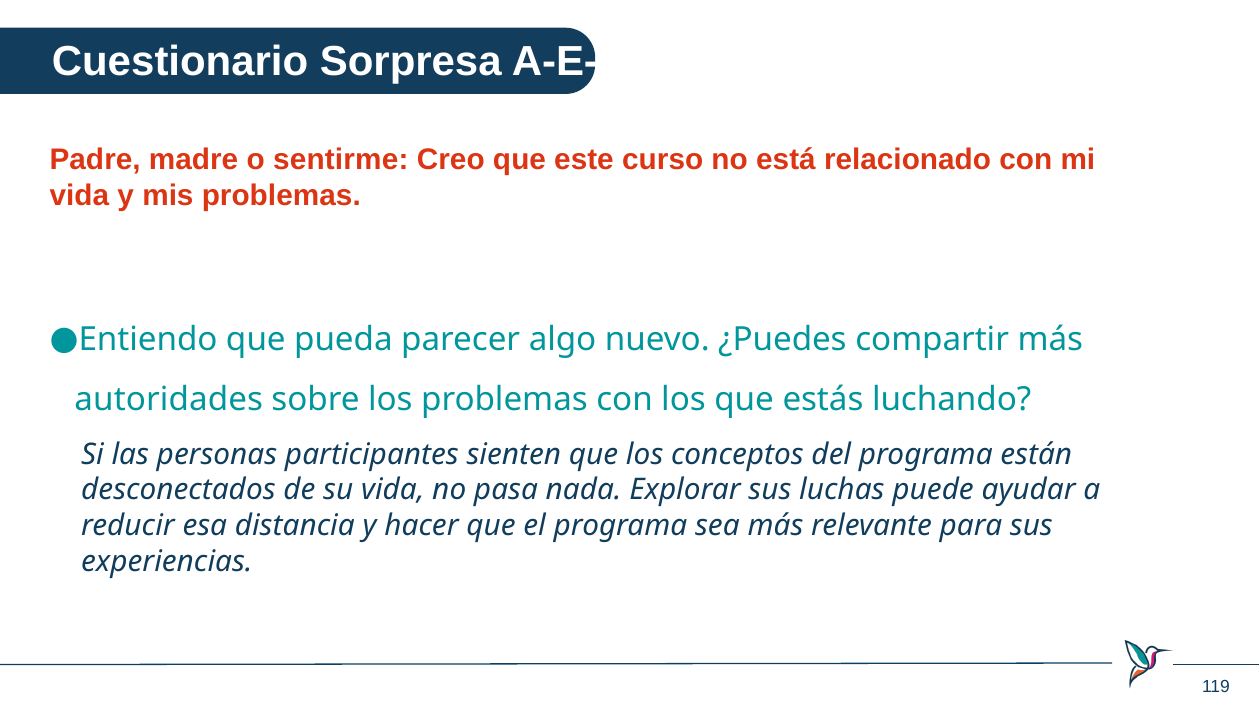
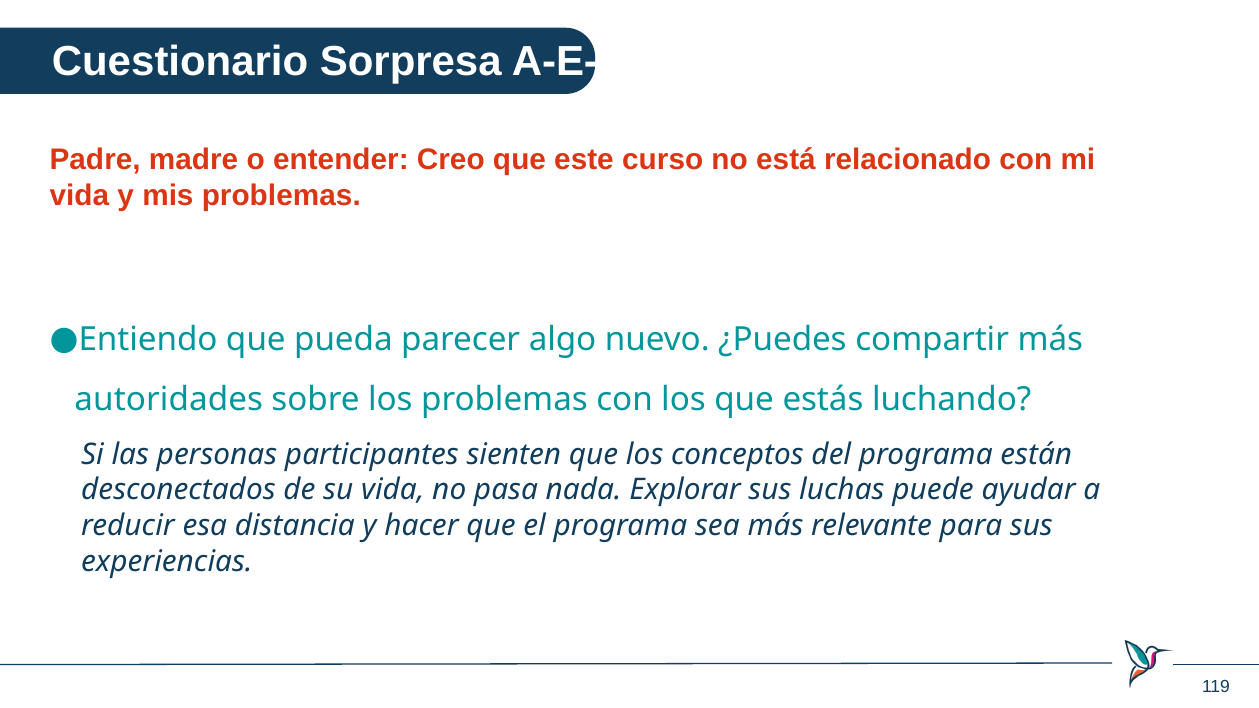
sentirme: sentirme -> entender (341, 160)
